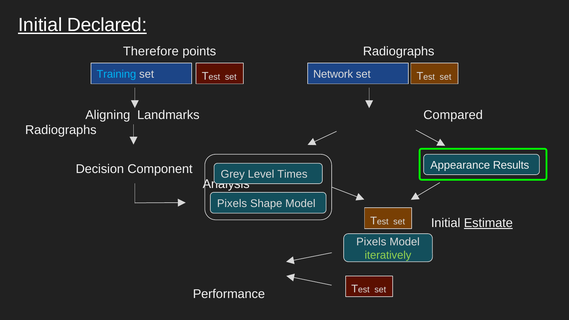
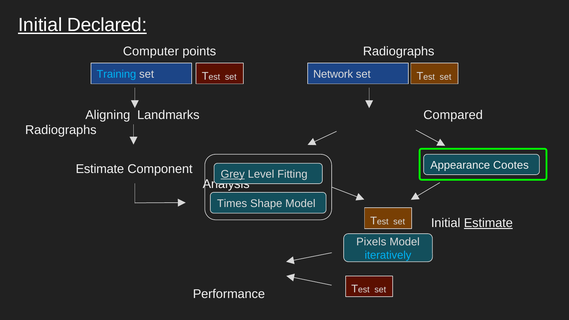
Therefore: Therefore -> Computer (151, 51)
Results: Results -> Cootes (511, 165)
Decision: Decision -> Estimate (100, 169)
Grey underline: none -> present (233, 174)
Times: Times -> Fitting (292, 174)
Pixels: Pixels -> Times (232, 204)
iteratively colour: light green -> light blue (388, 255)
